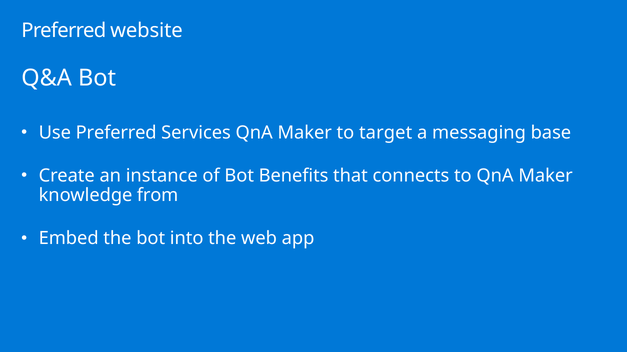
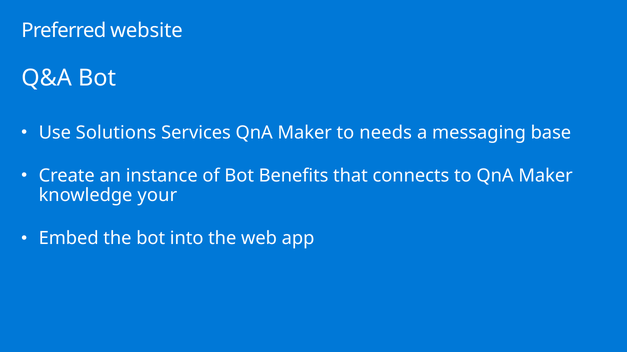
Use Preferred: Preferred -> Solutions (116, 133)
target: target -> needs (386, 133)
from: from -> your (157, 196)
